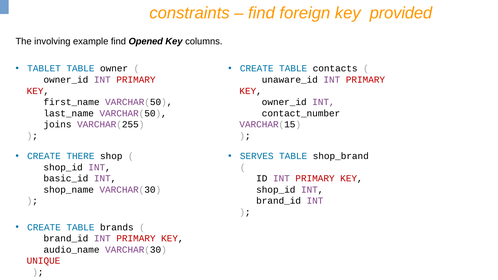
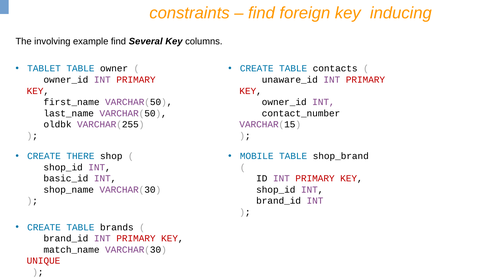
provided: provided -> inducing (401, 13)
Opened: Opened -> Several (146, 41)
joins: joins -> oldbk (58, 125)
SERVES: SERVES -> MOBILE (257, 156)
audio_name: audio_name -> match_name (72, 250)
